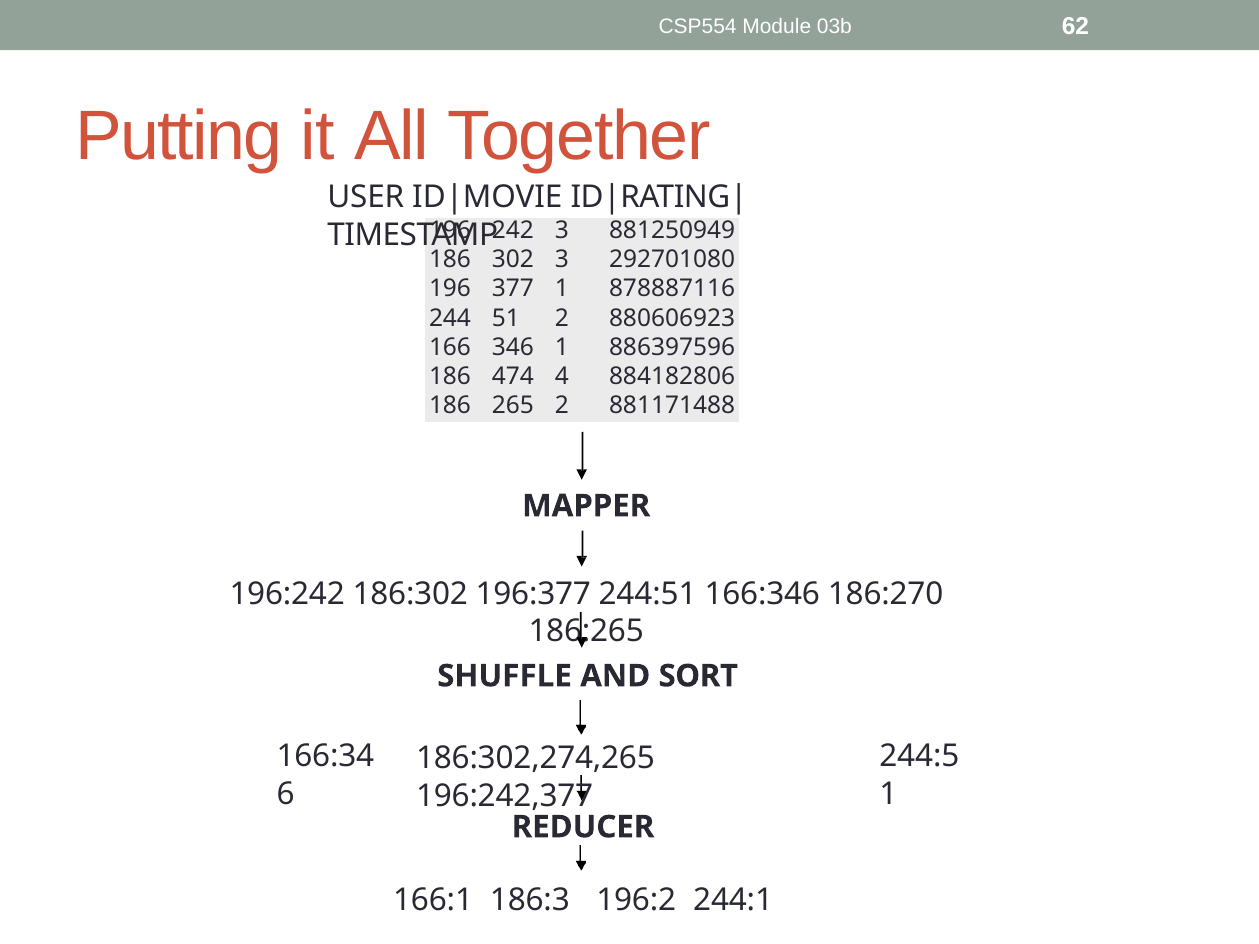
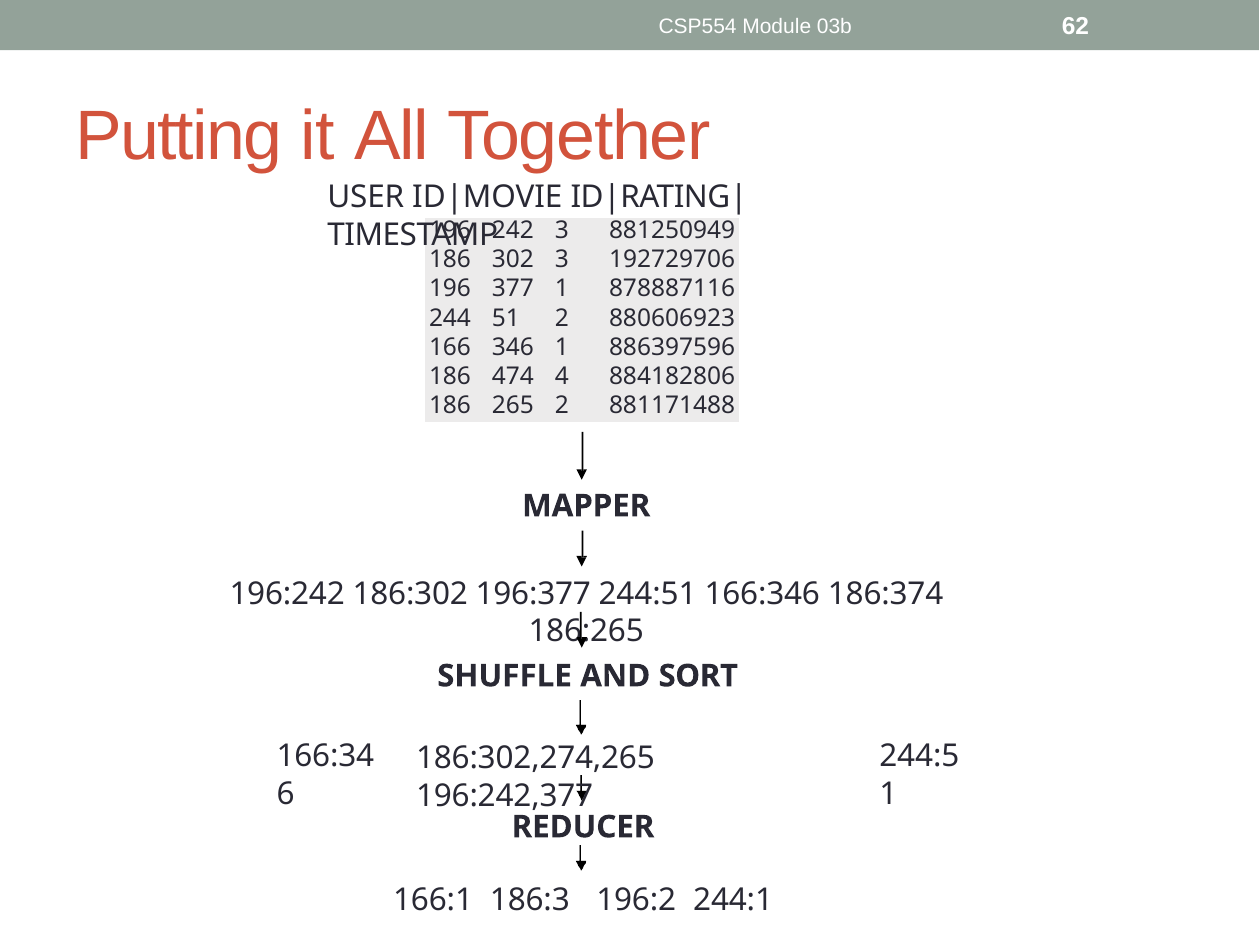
292701080: 292701080 -> 192729706 (672, 260)
186:270: 186:270 -> 186:374 (886, 594)
